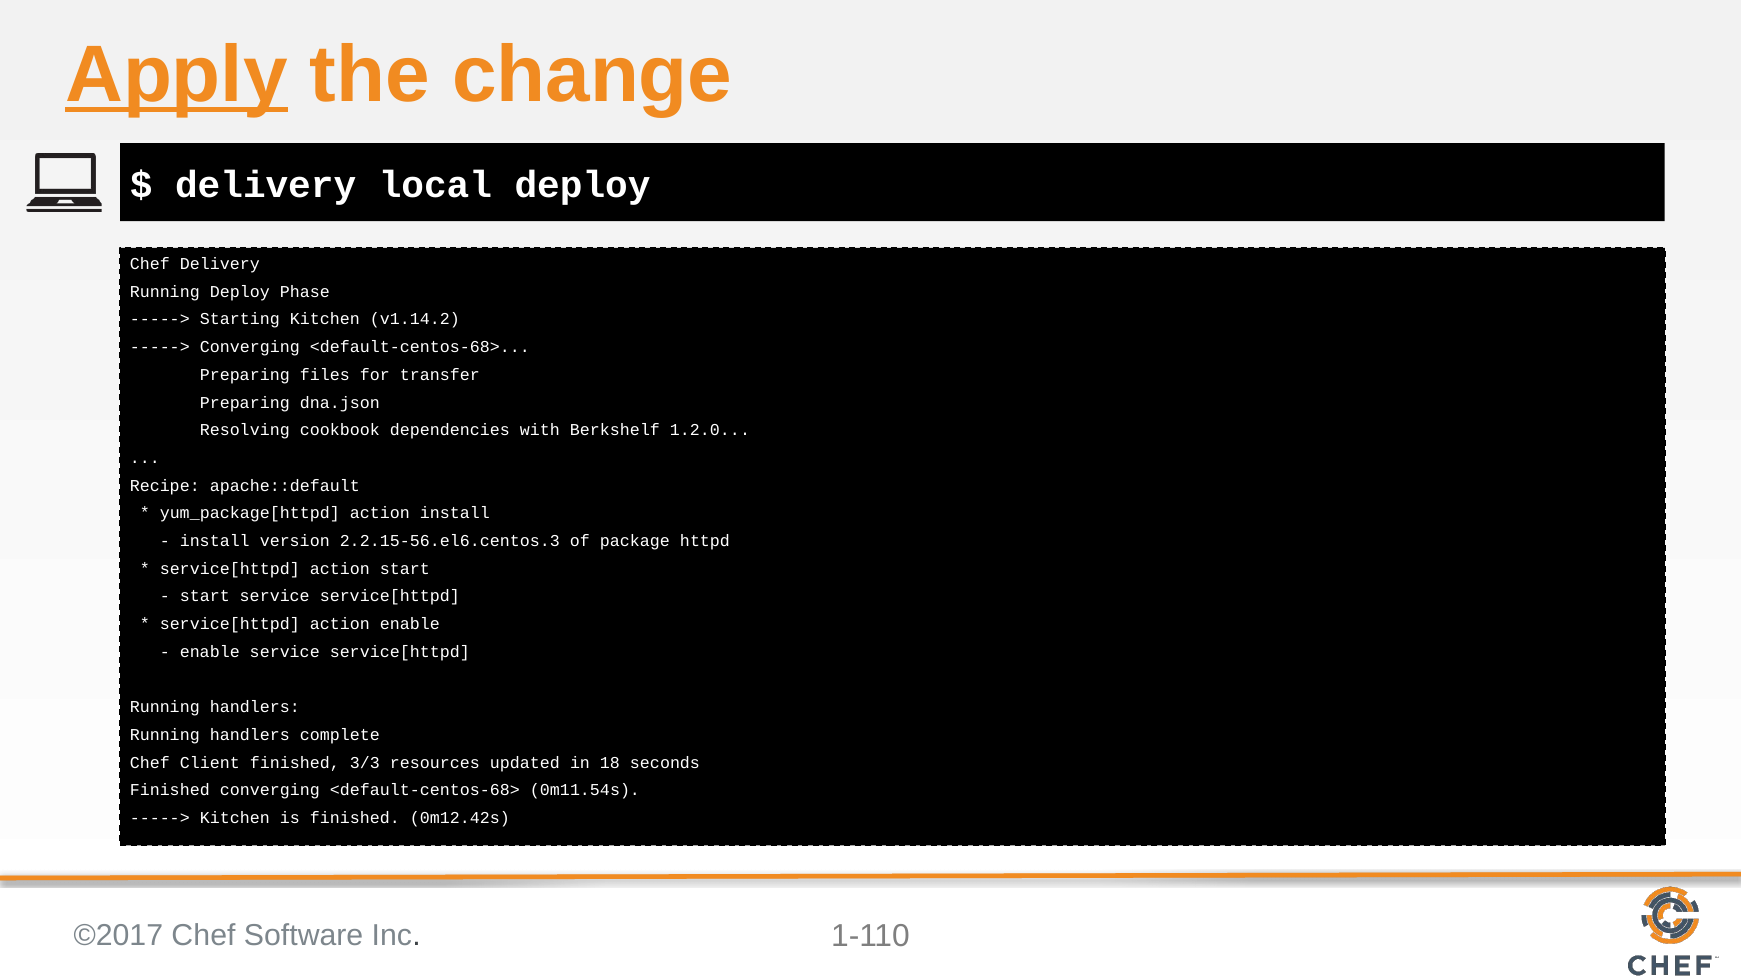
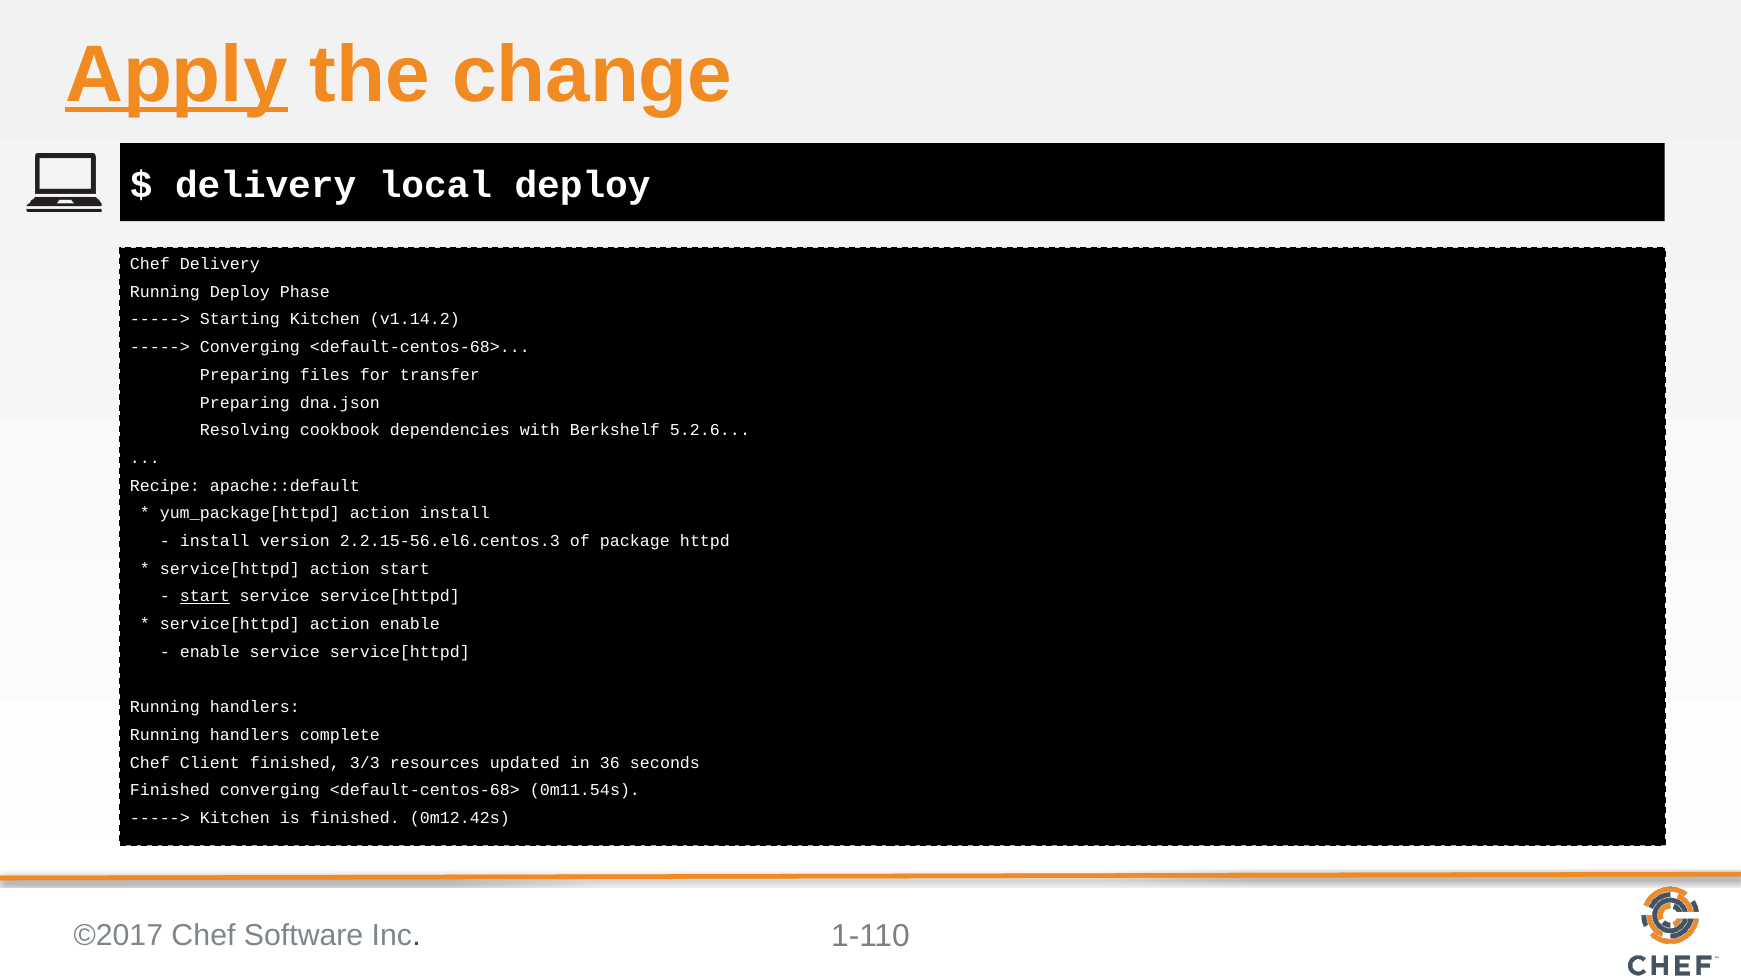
1.2.0: 1.2.0 -> 5.2.6 (710, 430)
start underline: none -> present (205, 597)
18: 18 -> 36 (610, 763)
